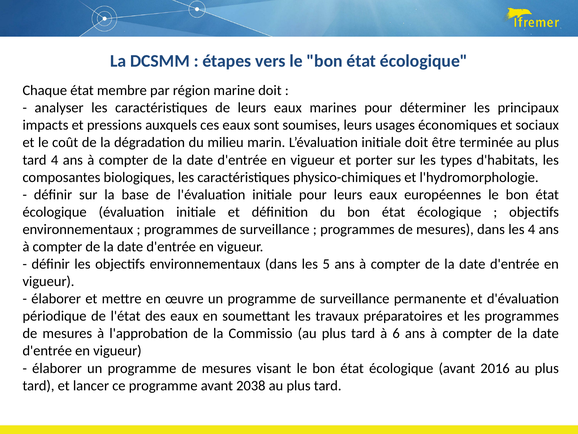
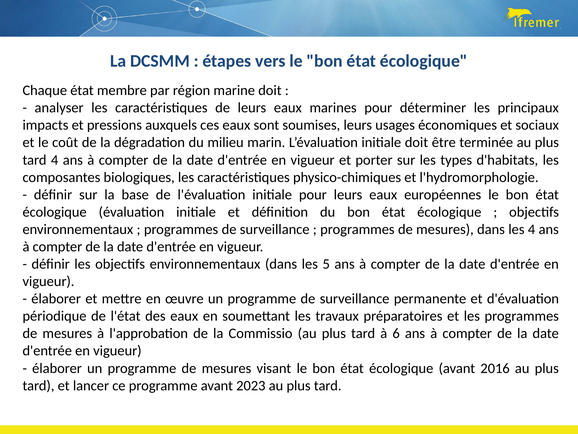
2038: 2038 -> 2023 (251, 385)
